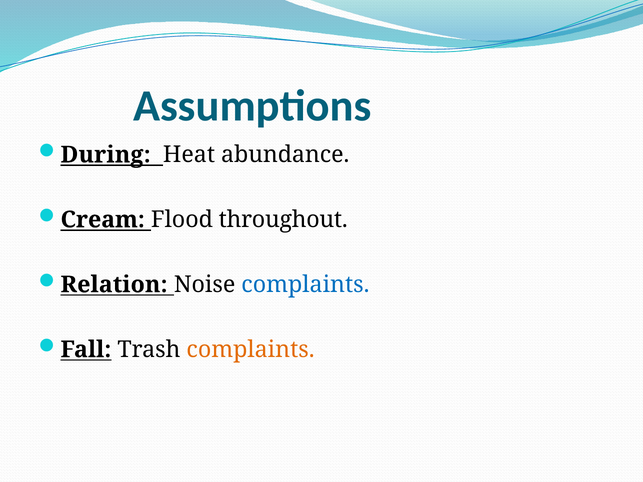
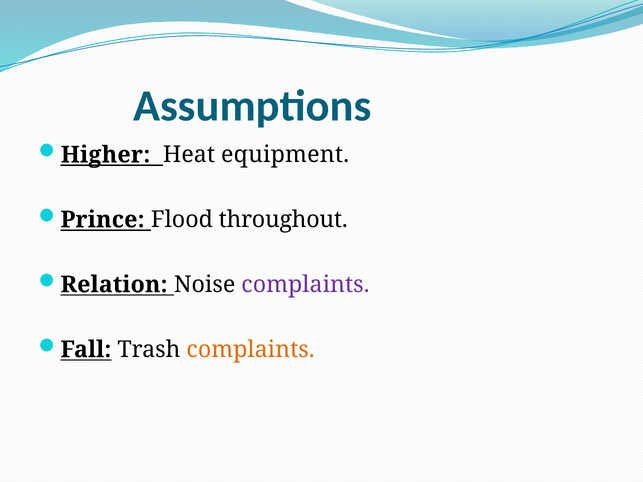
During: During -> Higher (106, 155)
abundance: abundance -> equipment (285, 155)
Cream: Cream -> Prince (103, 220)
complaints colour: blue -> purple (305, 285)
